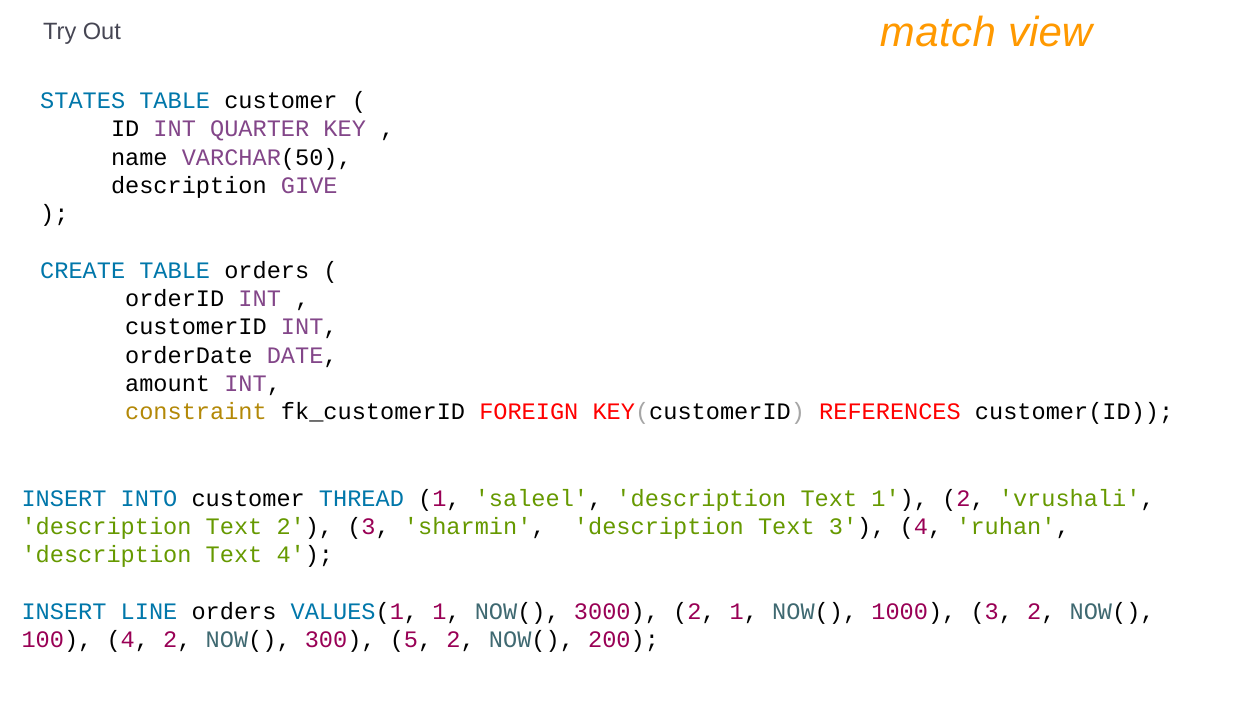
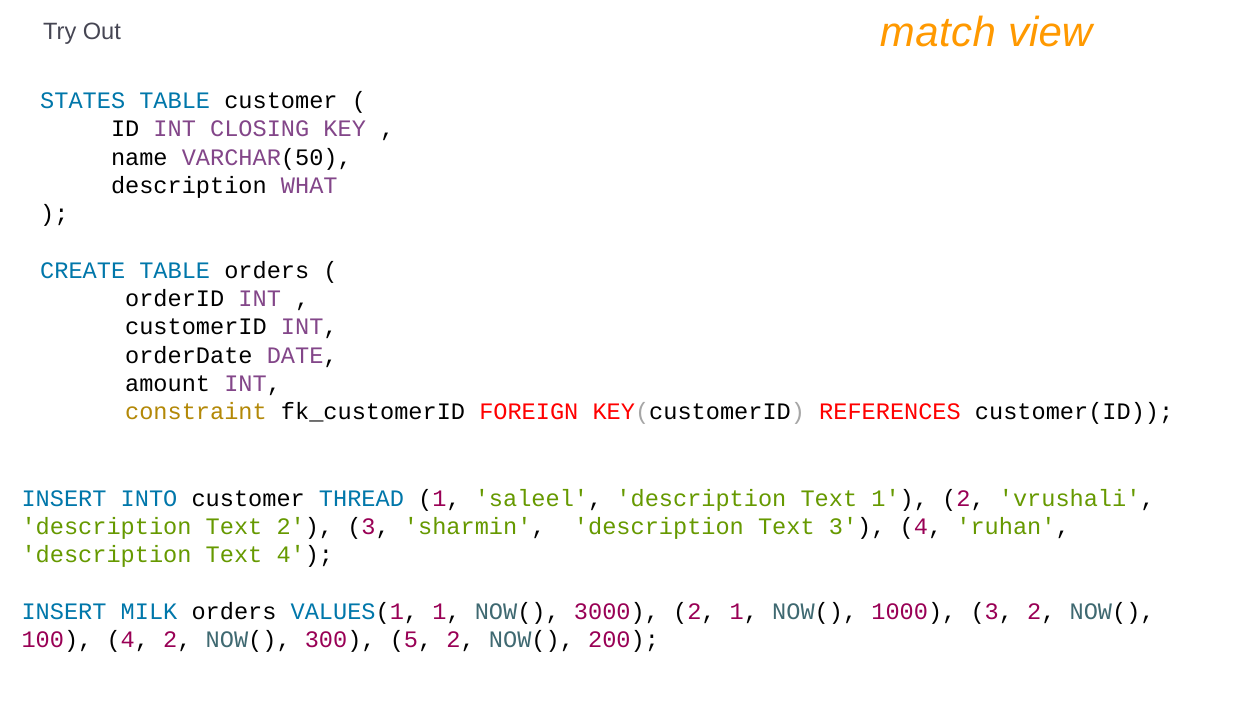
QUARTER: QUARTER -> CLOSING (260, 129)
GIVE: GIVE -> WHAT (309, 186)
LINE: LINE -> MILK (149, 612)
